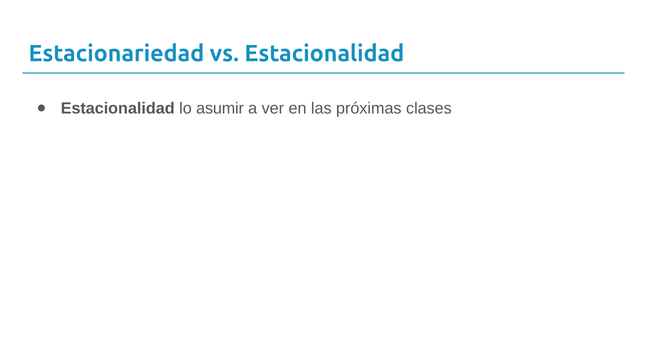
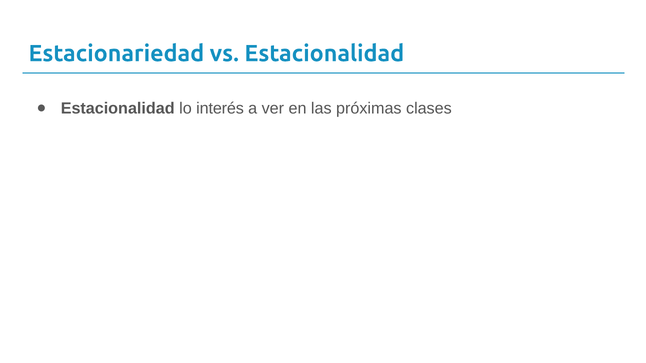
asumir: asumir -> interés (220, 108)
